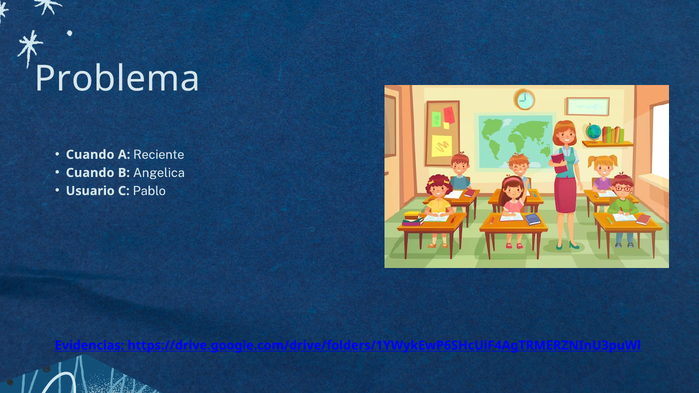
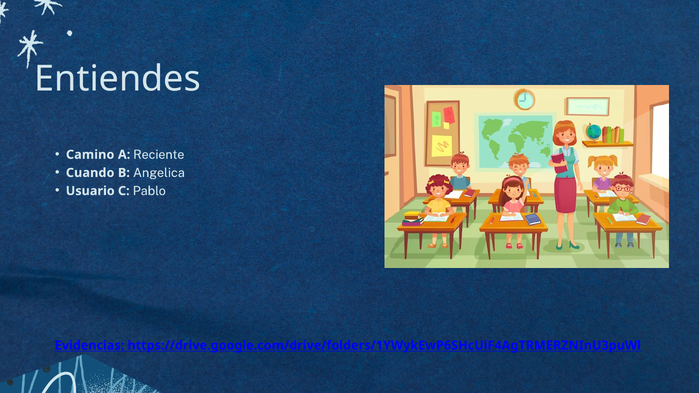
Problema: Problema -> Entiendes (118, 79)
Cuando: Cuando -> Camino (90, 155)
